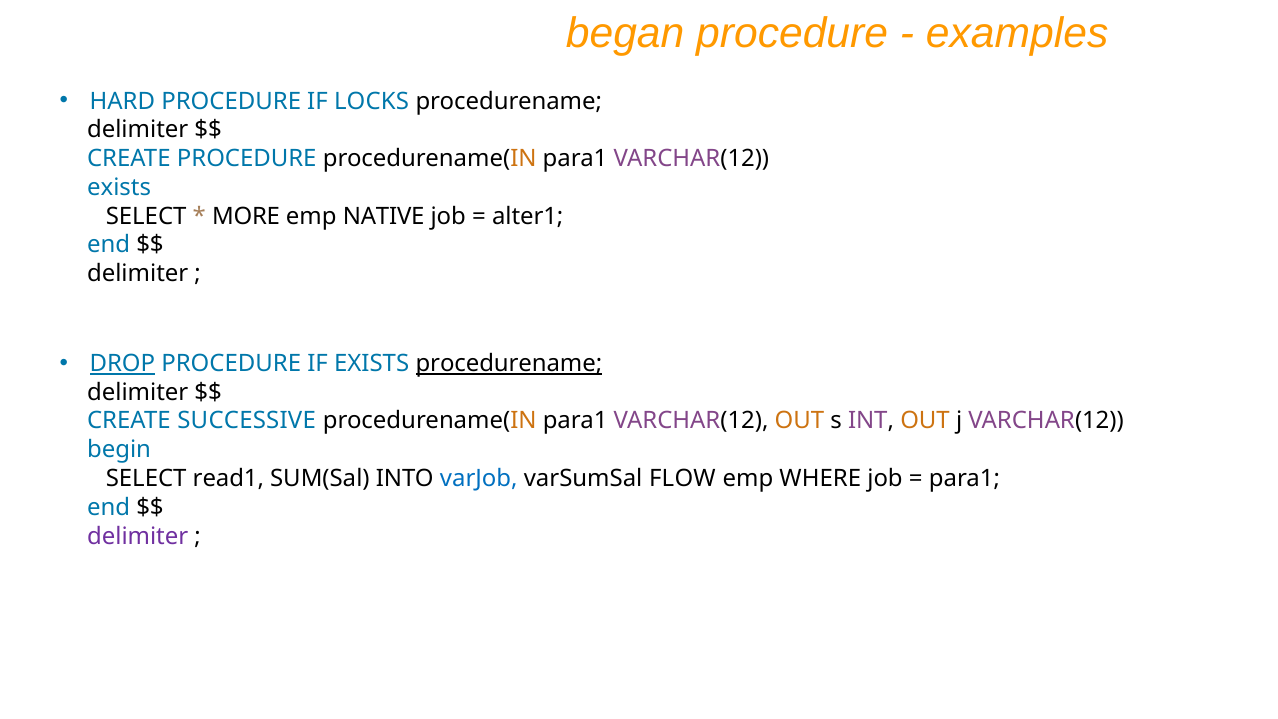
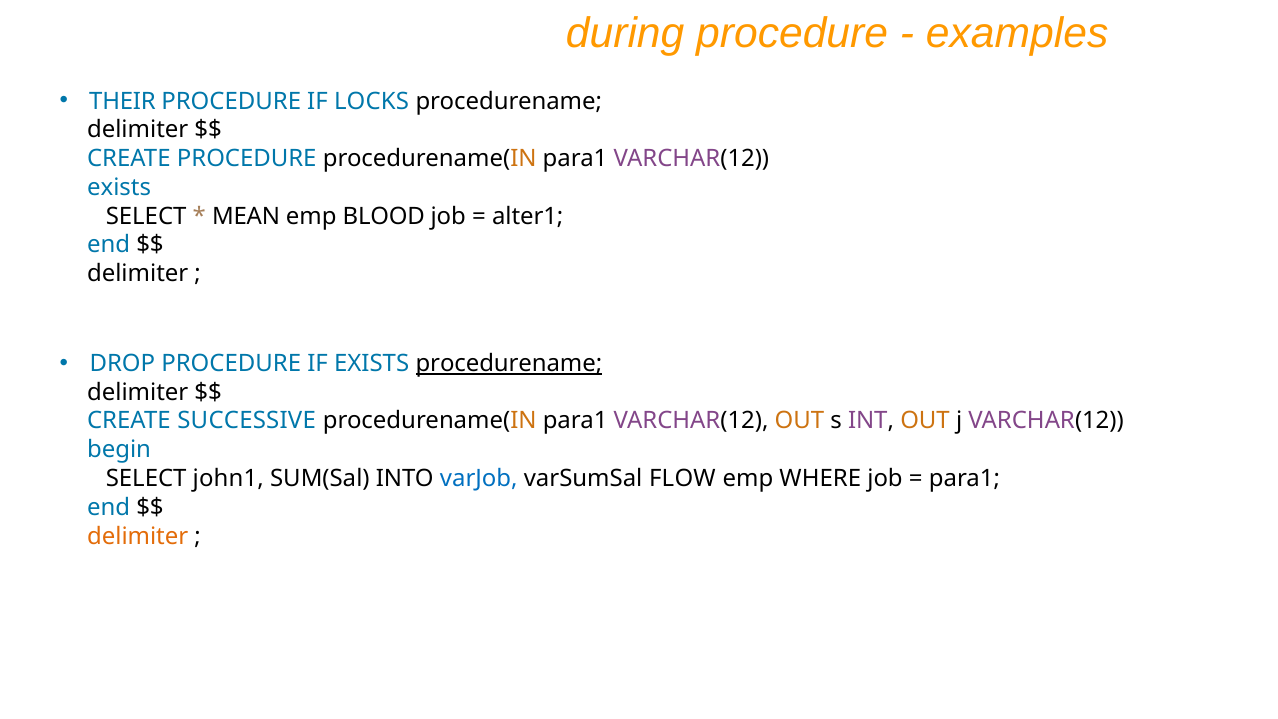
began: began -> during (625, 33)
HARD: HARD -> THEIR (122, 101)
MORE: MORE -> MEAN (246, 216)
NATIVE: NATIVE -> BLOOD (384, 216)
DROP underline: present -> none (122, 363)
read1: read1 -> john1 (228, 479)
delimiter colour: purple -> orange (138, 536)
